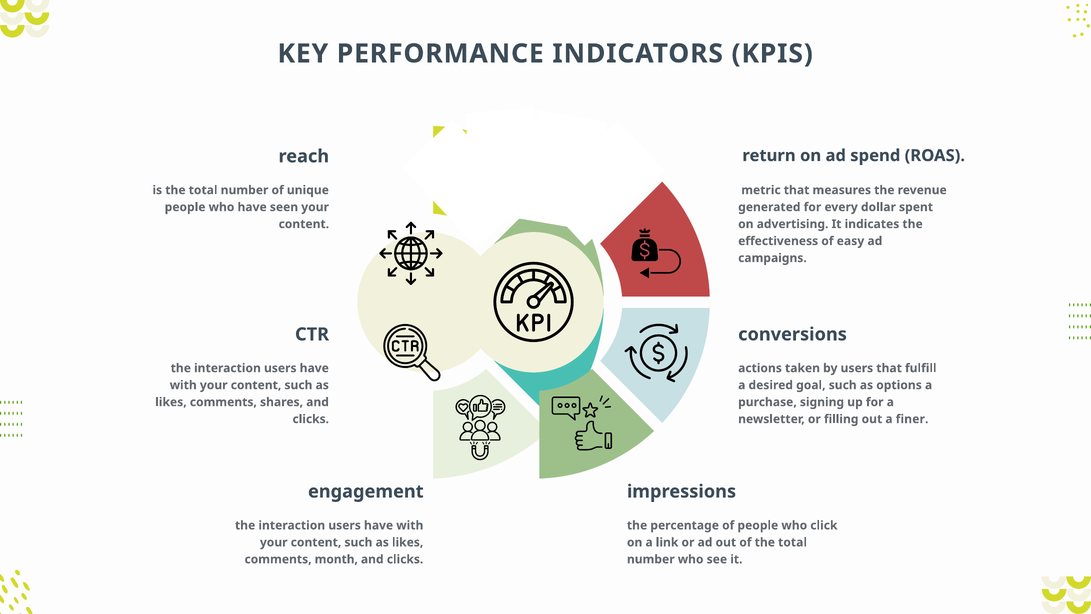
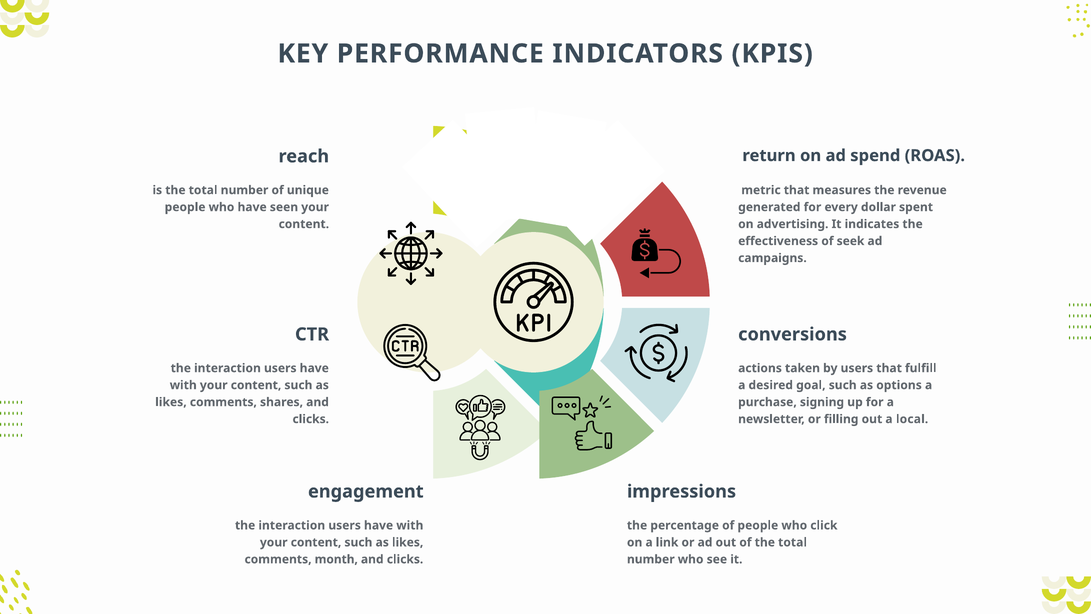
easy: easy -> seek (851, 241)
finer: finer -> local (912, 419)
